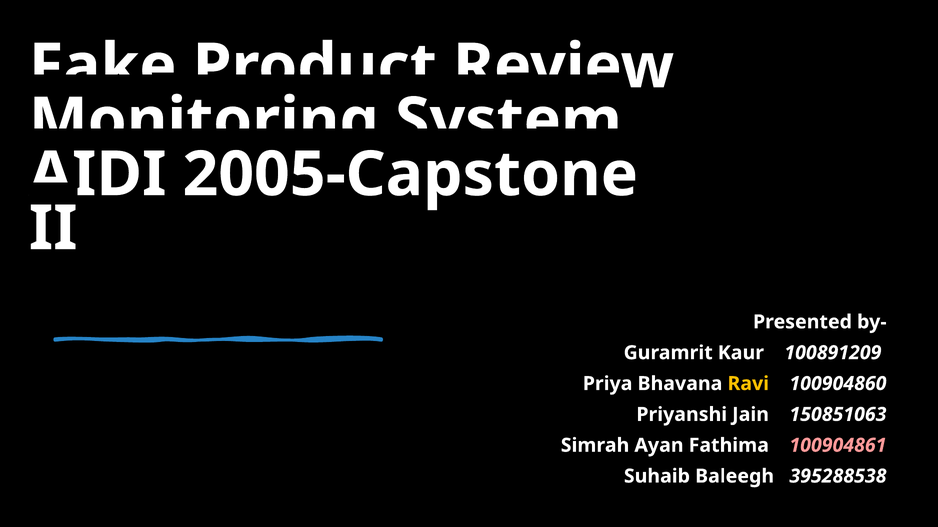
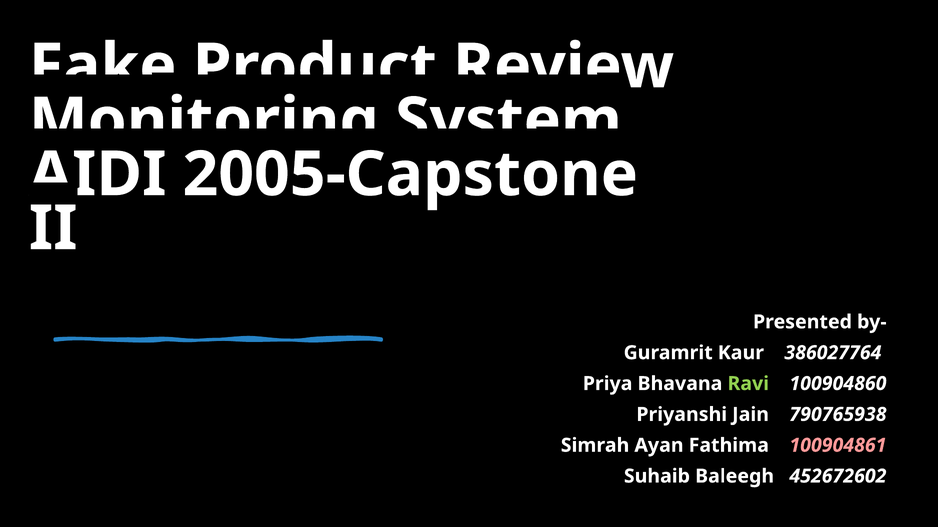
100891209: 100891209 -> 386027764 (833, 353)
Ravi colour: yellow -> light green (748, 384)
150851063: 150851063 -> 790765938 (838, 415)
395288538: 395288538 -> 452672602 (838, 477)
